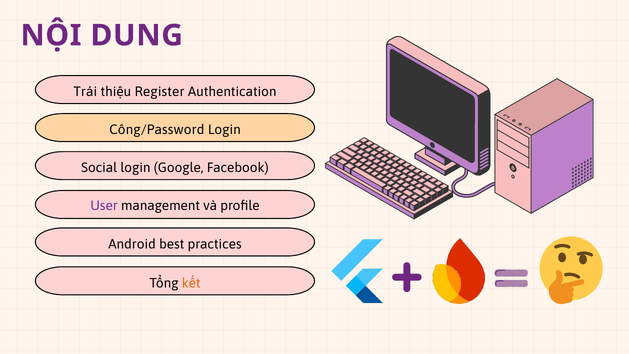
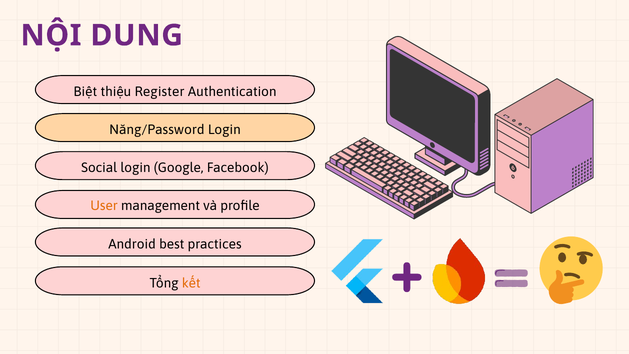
Trái: Trái -> Biệt (85, 92)
Công/Password: Công/Password -> Năng/Password (157, 130)
User colour: purple -> orange (104, 206)
